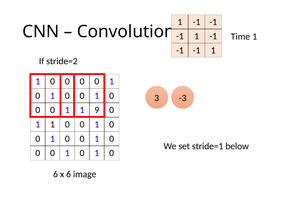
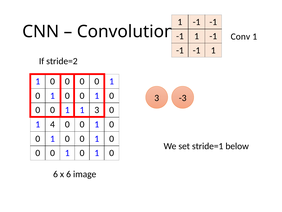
Time: Time -> Conv (240, 36)
1 1 9: 9 -> 3 (97, 110)
1: 1 -> 4 (53, 124)
